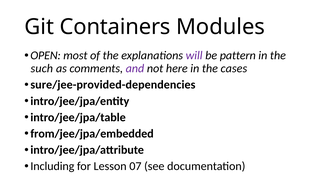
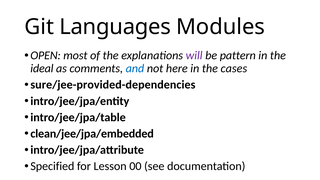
Containers: Containers -> Languages (115, 27)
such: such -> ideal (42, 68)
and colour: purple -> blue (135, 68)
from/jee/jpa/embedded: from/jee/jpa/embedded -> clean/jee/jpa/embedded (92, 134)
Including: Including -> Specified (52, 166)
07: 07 -> 00 (135, 166)
